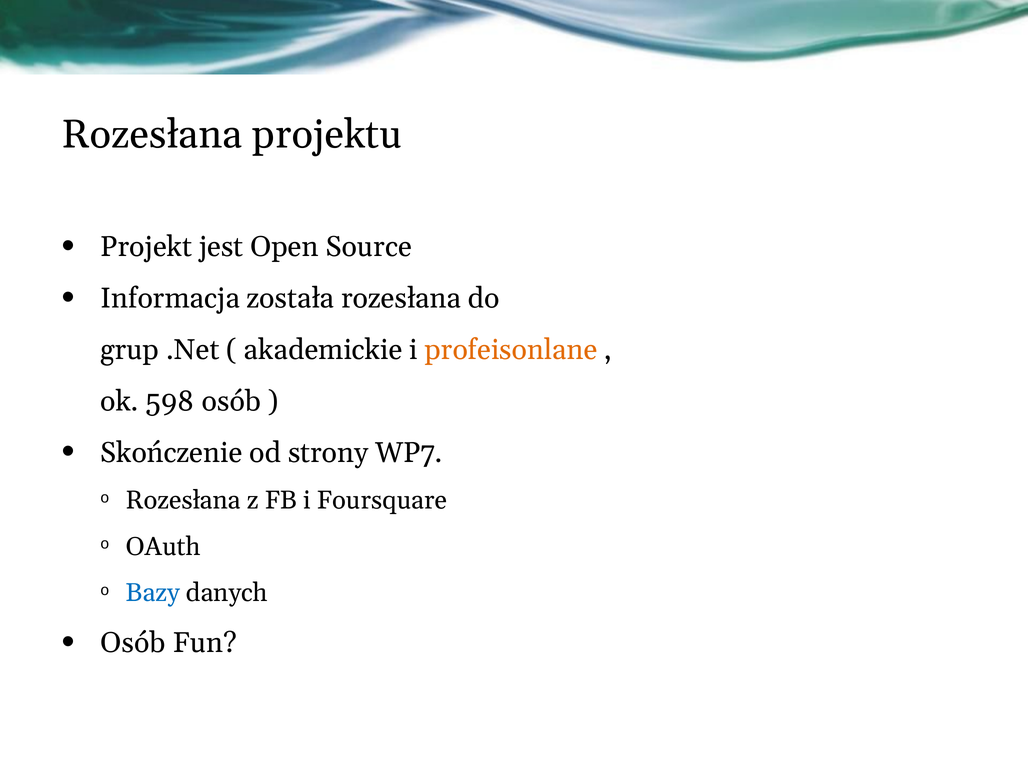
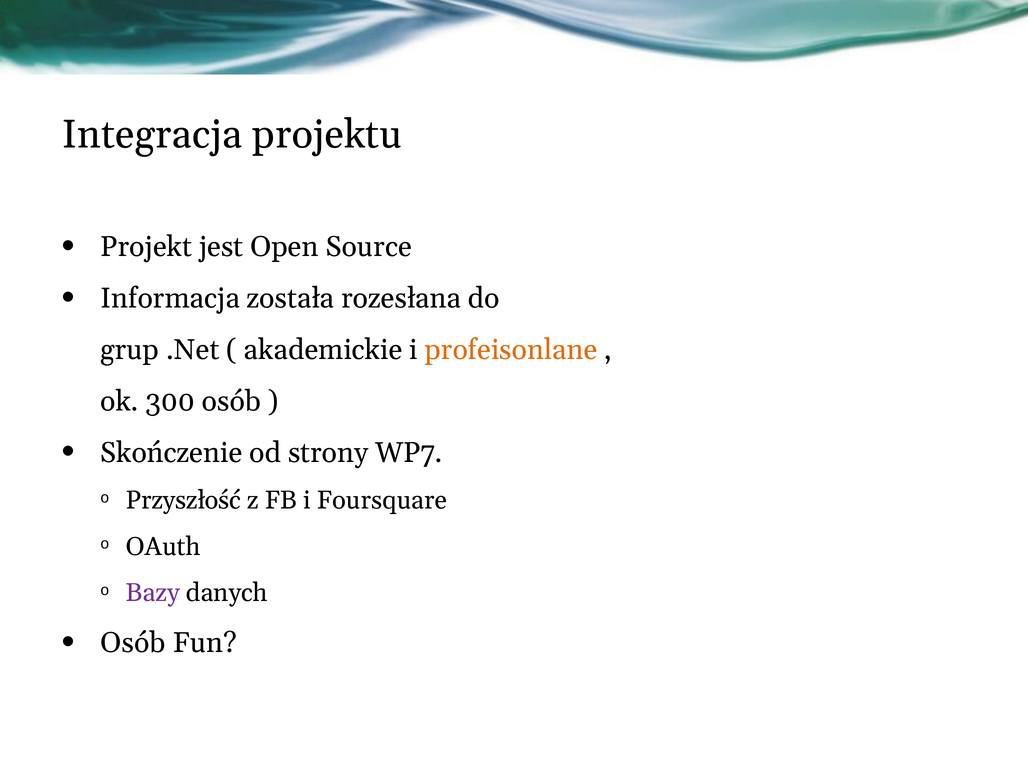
Rozesłana: Rozesłana -> Integracja (152, 135)
598: 598 -> 300 (170, 401)
Rozesłana: Rozesłana -> Przyszłość (184, 500)
Bazy colour: blue -> purple (153, 593)
